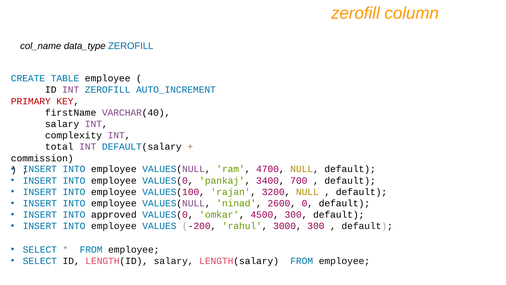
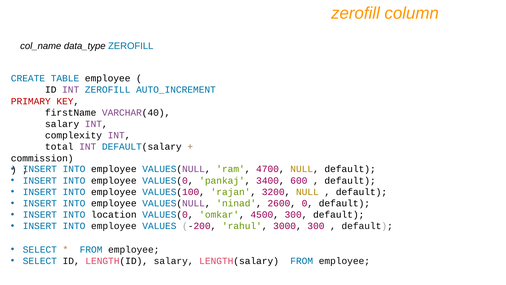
700: 700 -> 600 (299, 180)
approved: approved -> location (114, 215)
